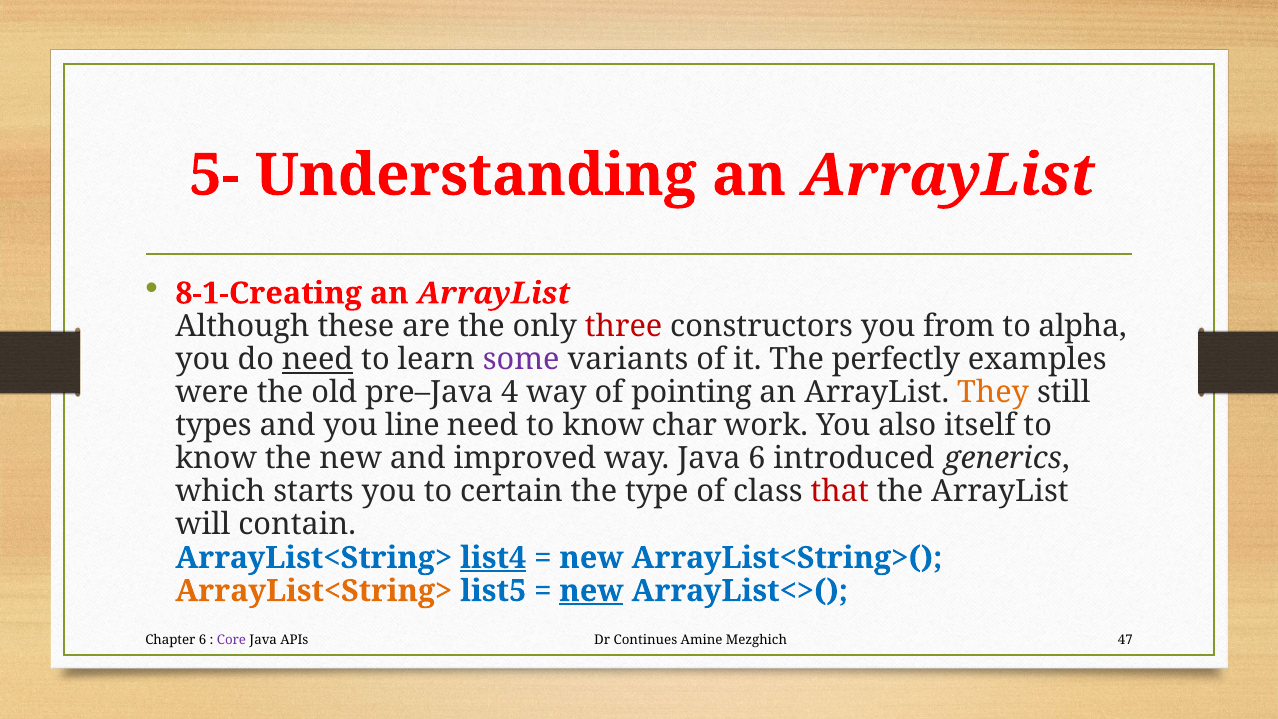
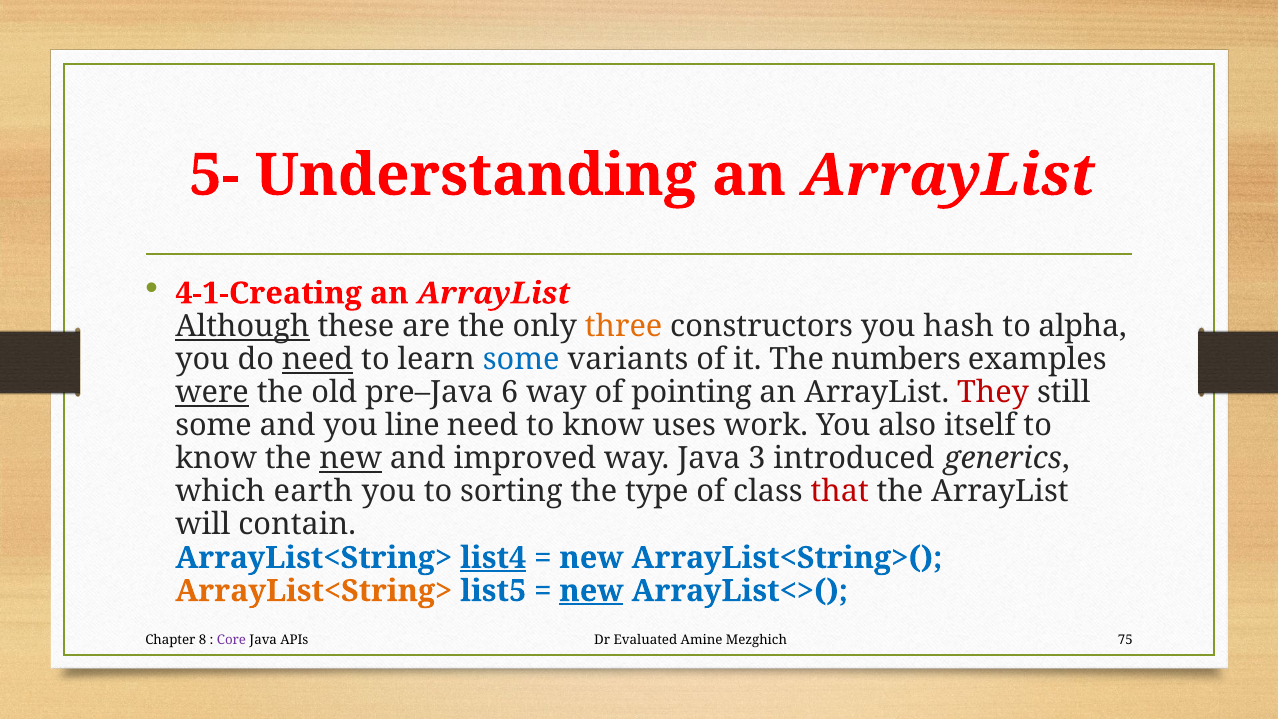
8-1-Creating: 8-1-Creating -> 4-1-Creating (269, 293)
Although underline: none -> present (242, 326)
three colour: red -> orange (624, 326)
from: from -> hash (959, 326)
some colour: purple -> blue (521, 359)
perfectly: perfectly -> numbers (896, 359)
were underline: none -> present (212, 393)
4: 4 -> 6 (510, 393)
They colour: orange -> red (993, 393)
types: types -> some (214, 426)
char: char -> uses (684, 426)
new underline: none -> present (351, 459)
Java 6: 6 -> 3 (757, 459)
starts: starts -> earth (313, 492)
certain: certain -> sorting (511, 492)
Chapter 6: 6 -> 8 (203, 640)
Continues: Continues -> Evaluated (645, 640)
47: 47 -> 75 (1125, 640)
